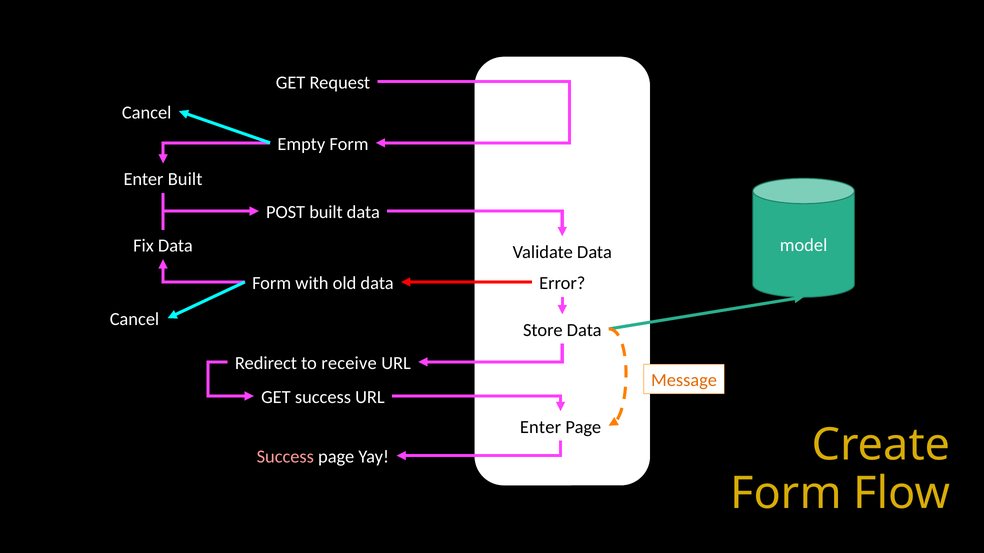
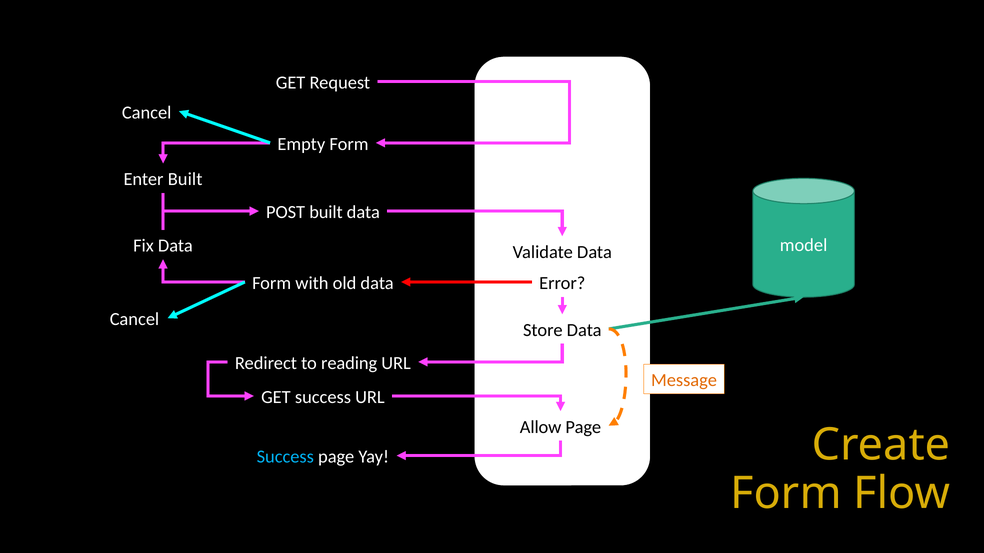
receive: receive -> reading (349, 363)
Enter: Enter -> Allow (541, 427)
Success colour: pink -> light blue (285, 457)
